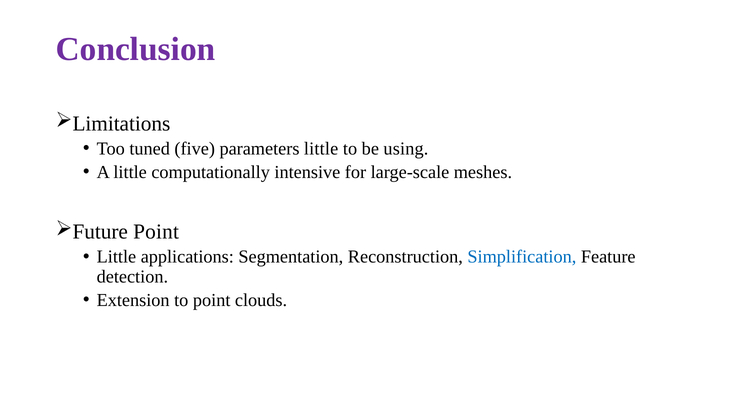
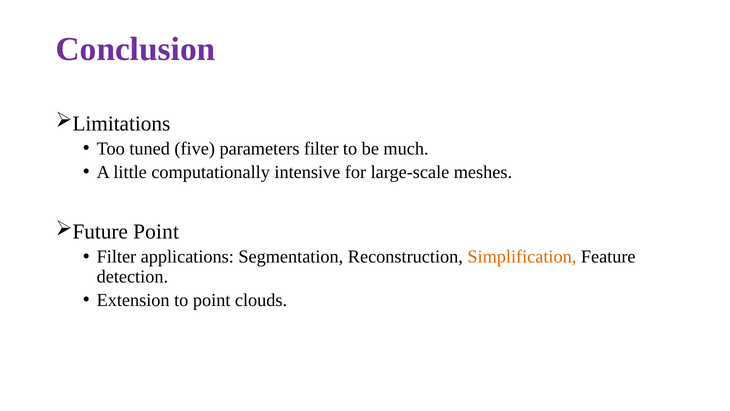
parameters little: little -> filter (321, 149)
using: using -> much (406, 149)
Little: Little -> Filter (116, 257)
Simplification colour: blue -> orange (522, 257)
